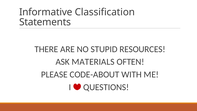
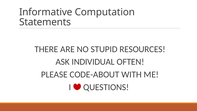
Classification: Classification -> Computation (105, 12)
MATERIALS: MATERIALS -> INDIVIDUAL (93, 62)
